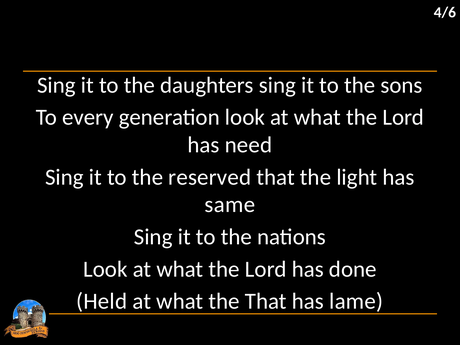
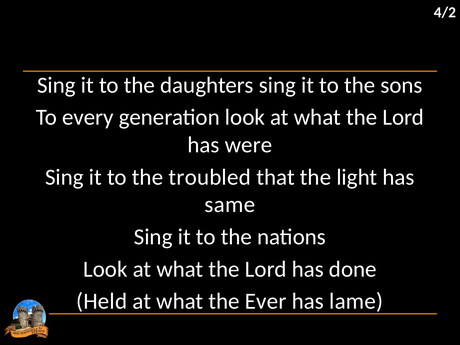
4/6: 4/6 -> 4/2 (445, 13)
need: need -> were (249, 145)
reserved: reserved -> troubled (210, 177)
the That: That -> Ever (266, 301)
